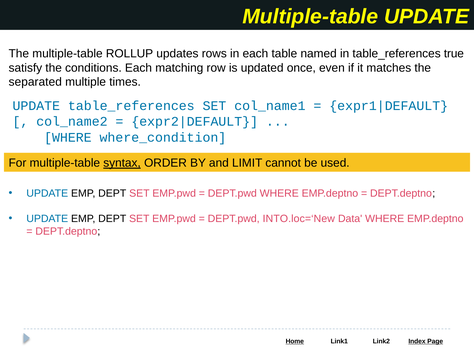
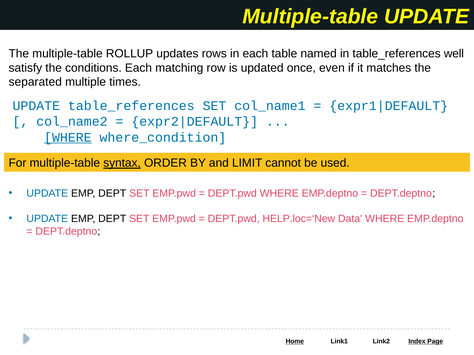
true: true -> well (454, 54)
WHERE underline: none -> present (68, 138)
INTO.loc=‘New: INTO.loc=‘New -> HELP.loc=‘New (299, 219)
